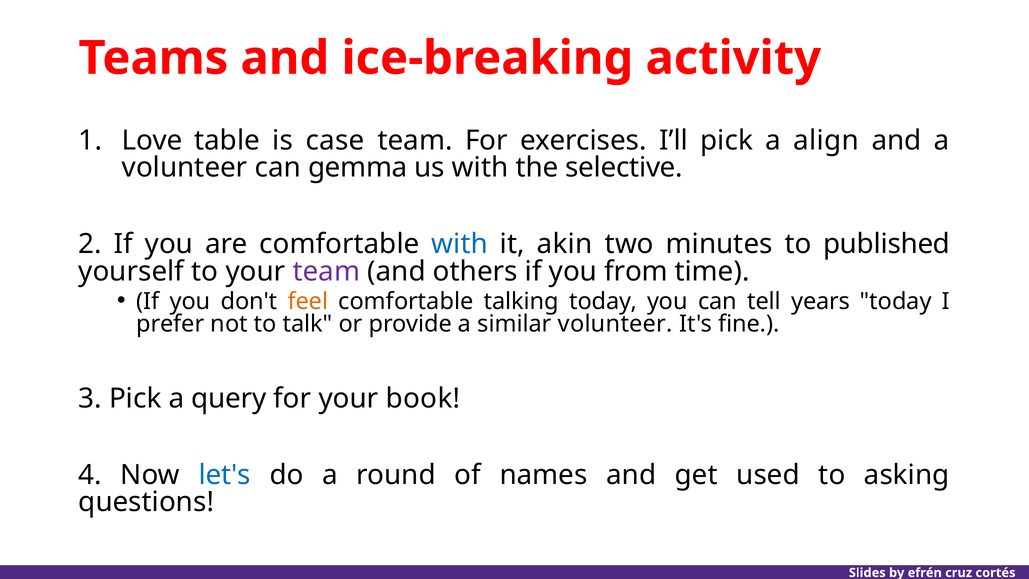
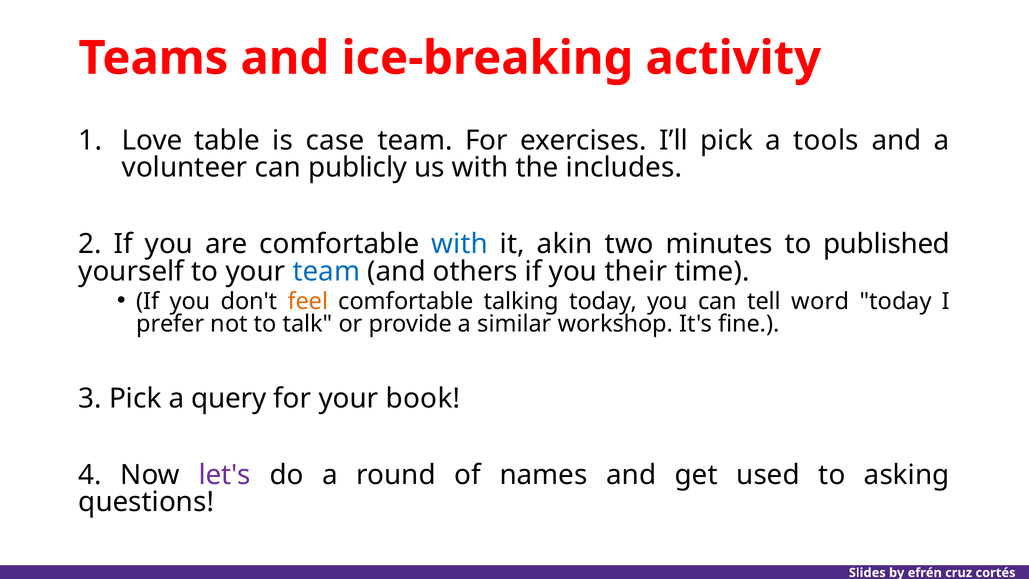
align: align -> tools (826, 141)
gemma: gemma -> publicly (358, 168)
selective: selective -> includes (624, 168)
team colour: purple -> blue (326, 271)
from: from -> their (636, 271)
years: years -> word (820, 301)
similar volunteer: volunteer -> workshop (615, 324)
let's colour: blue -> purple (225, 475)
